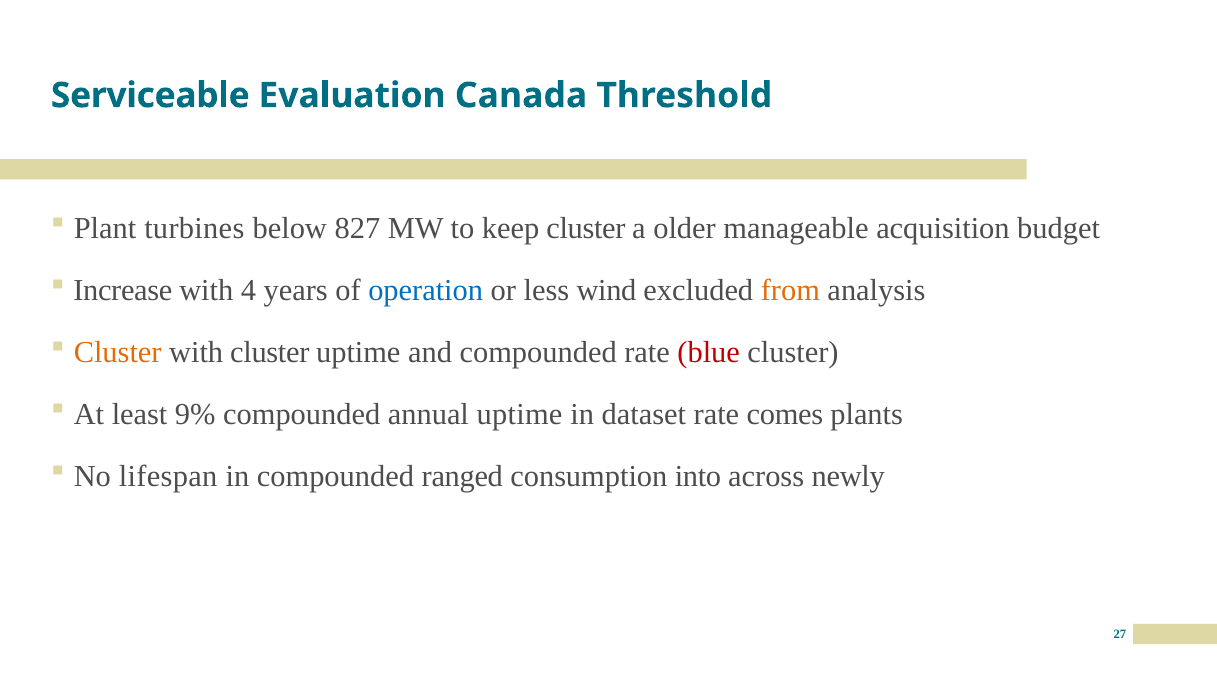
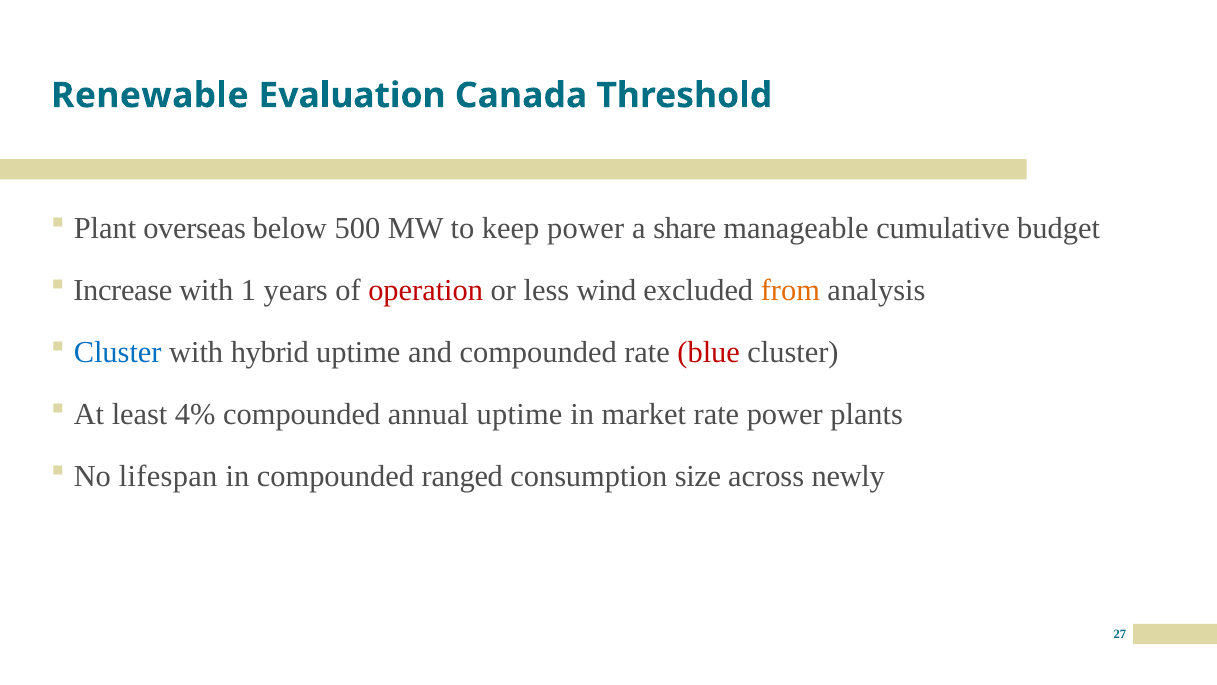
Serviceable: Serviceable -> Renewable (150, 95)
turbines: turbines -> overseas (195, 228)
827: 827 -> 500 (357, 228)
keep cluster: cluster -> power (586, 228)
older: older -> share (685, 228)
acquisition: acquisition -> cumulative (943, 228)
4: 4 -> 1 (248, 290)
operation colour: blue -> red (426, 290)
Cluster colour: orange -> blue (118, 352)
with cluster: cluster -> hybrid (270, 352)
9%: 9% -> 4% (195, 414)
dataset: dataset -> market (644, 414)
rate comes: comes -> power (785, 414)
into: into -> size (698, 476)
